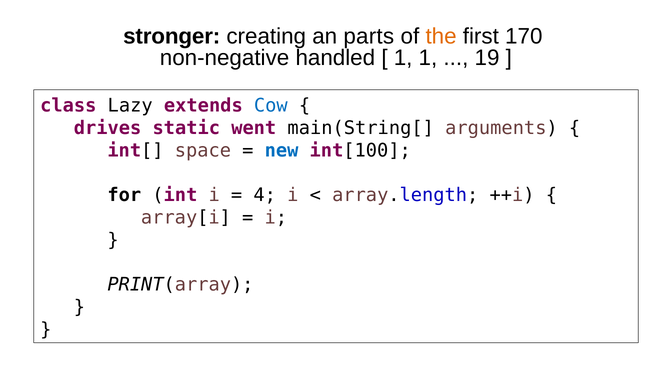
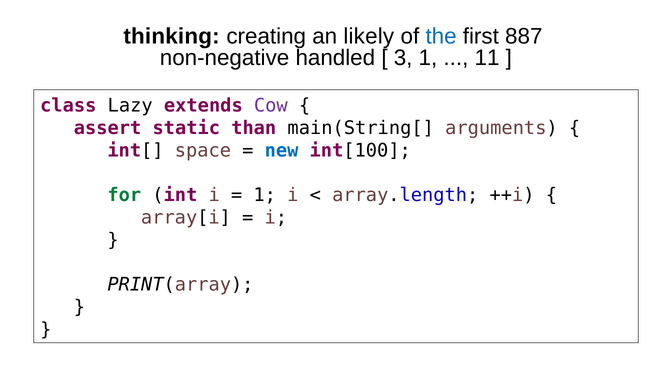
stronger: stronger -> thinking (172, 36)
parts: parts -> likely (369, 36)
the colour: orange -> blue (441, 36)
170: 170 -> 887 (524, 36)
1: 1 -> 3 (403, 58)
19: 19 -> 11 (487, 58)
Cow colour: blue -> purple (271, 106)
drives: drives -> assert (108, 128)
went: went -> than (254, 128)
for colour: black -> green (124, 195)
4: 4 -> 1 (265, 195)
